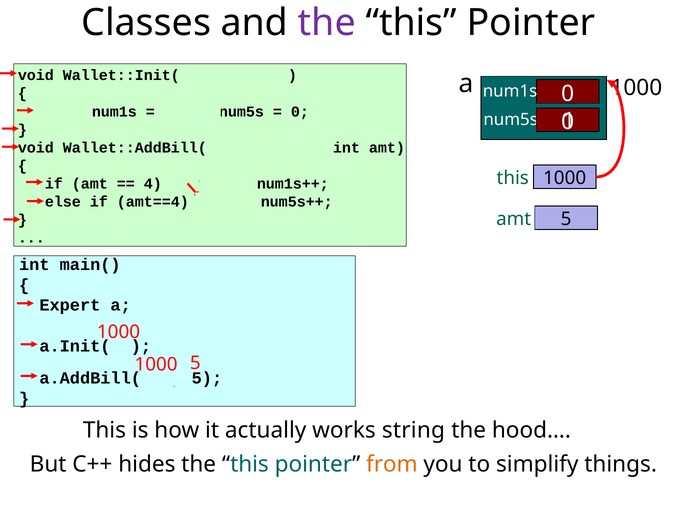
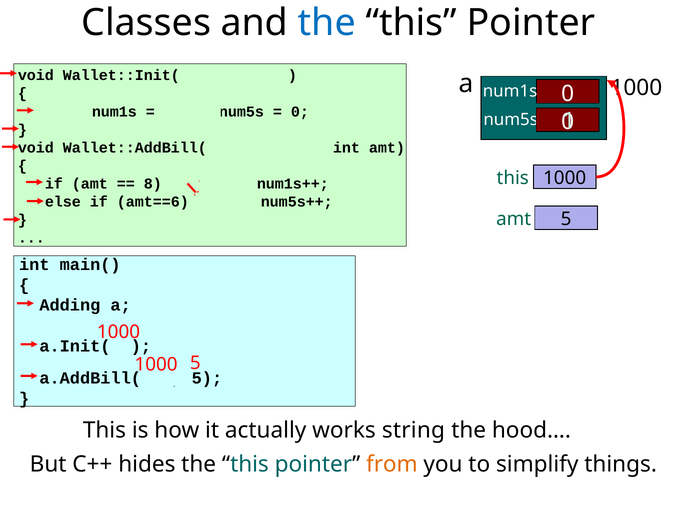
the colour: purple -> blue (327, 23)
4: 4 -> 8 (153, 184)
amt==4: amt==4 -> amt==6 (153, 202)
Expert: Expert -> Adding (70, 305)
